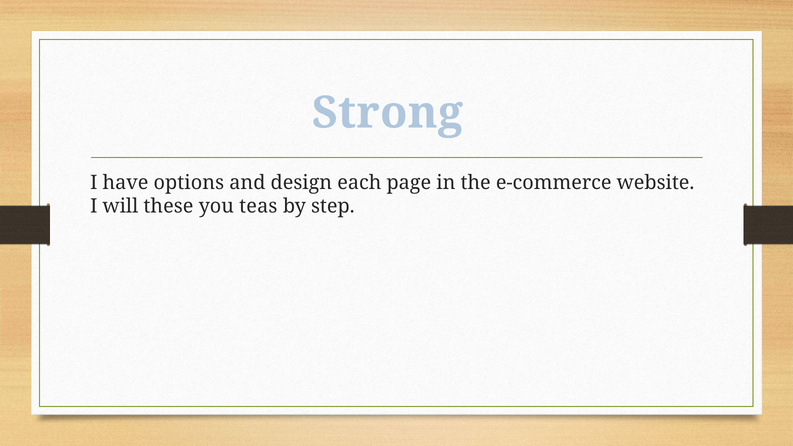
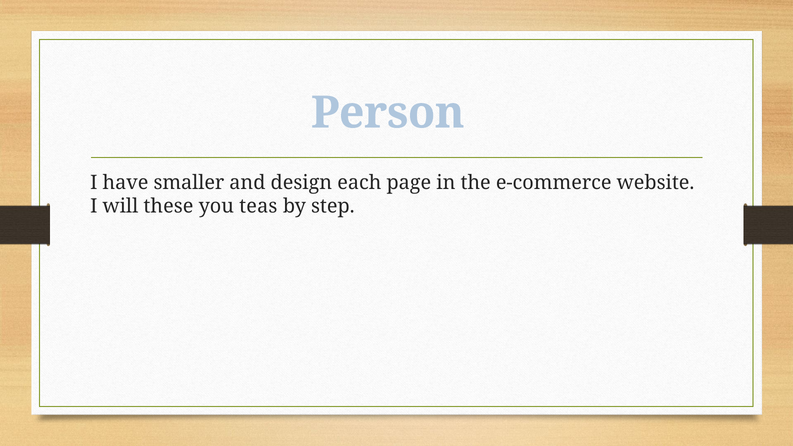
Strong: Strong -> Person (388, 113)
options: options -> smaller (189, 183)
